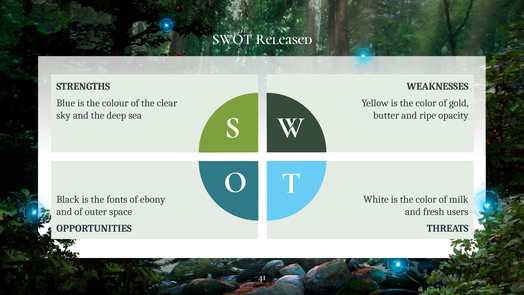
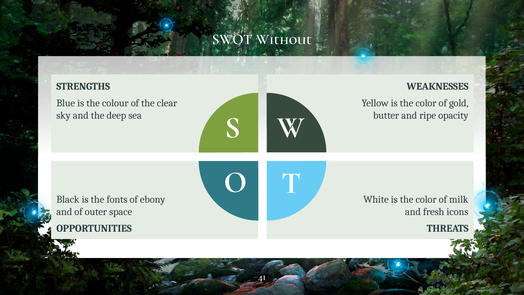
Released: Released -> Without (284, 39)
users: users -> icons (457, 212)
